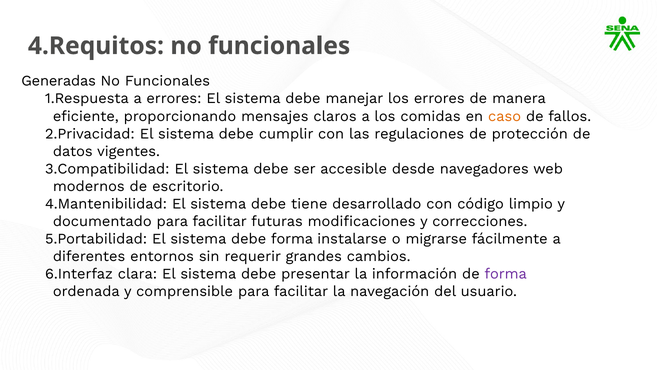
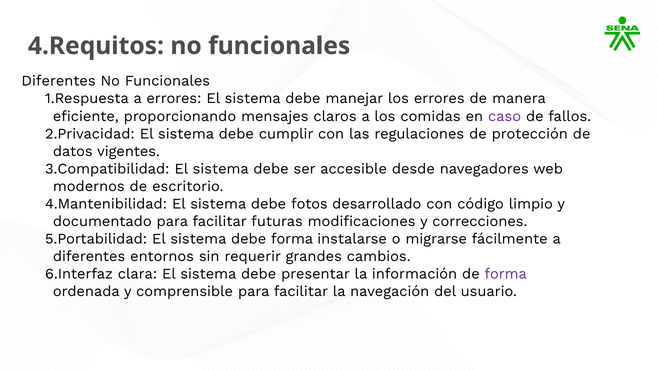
Generadas: Generadas -> Diferentes (59, 81)
caso colour: orange -> purple (505, 116)
tiene: tiene -> fotos (309, 204)
